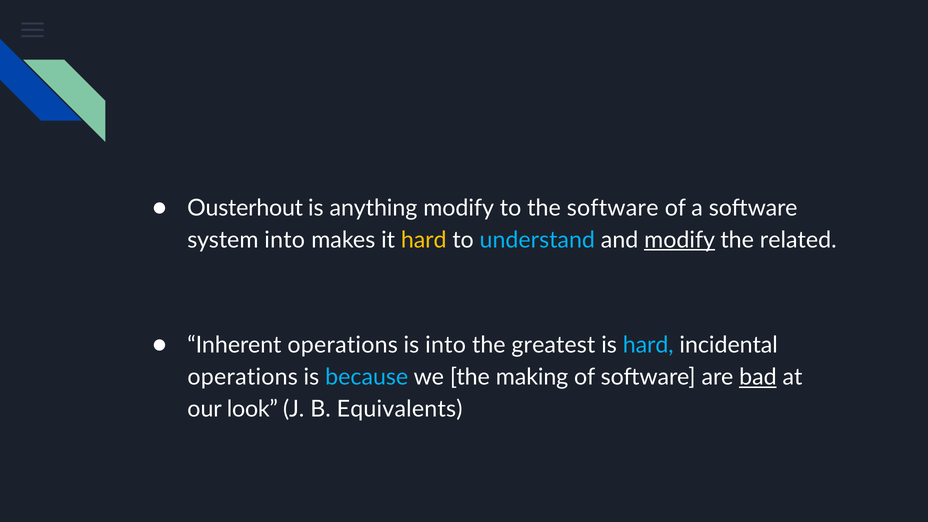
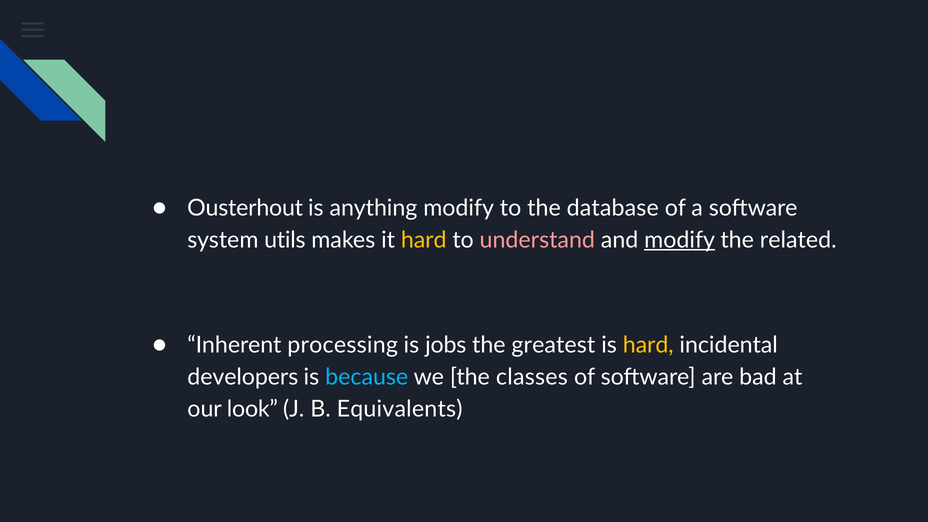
the software: software -> database (613, 208)
system into: into -> utils (285, 240)
understand colour: light blue -> pink (537, 240)
Inherent operations: operations -> processing (343, 345)
is into: into -> jobs (446, 345)
hard colour: light blue -> yellow (648, 345)
operations: operations -> developers (243, 377)
making: making -> classes (532, 377)
bad underline: present -> none (758, 377)
